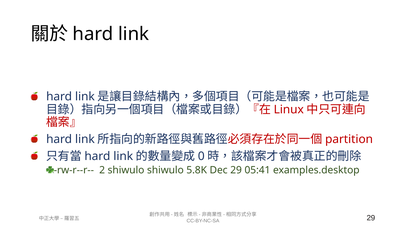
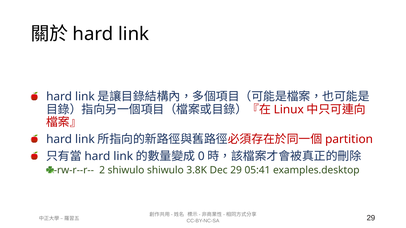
5.8K: 5.8K -> 3.8K (197, 170)
